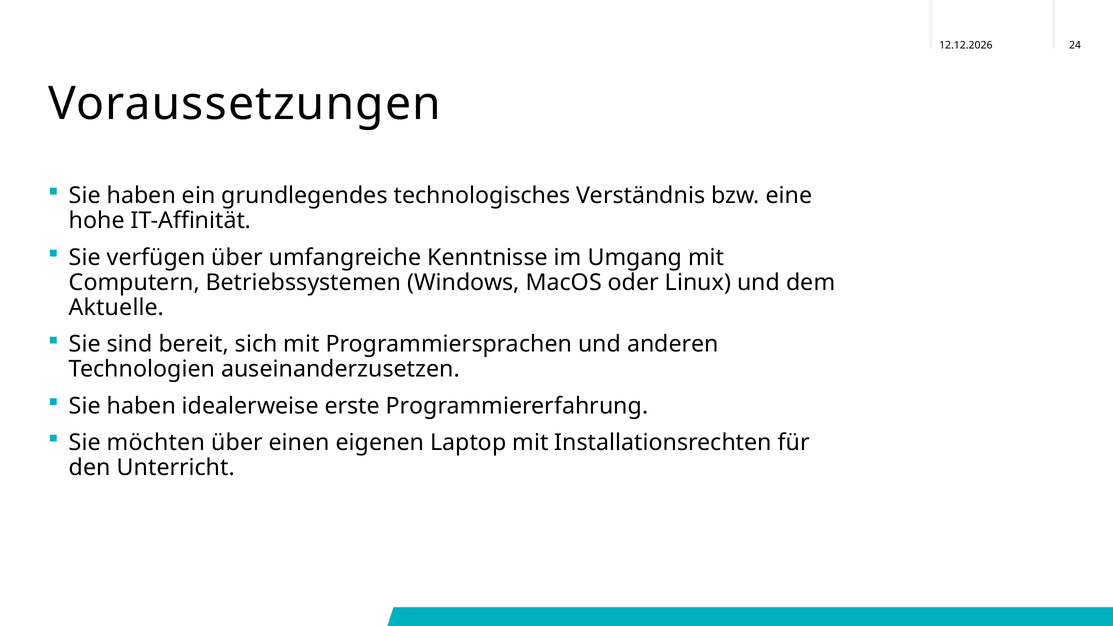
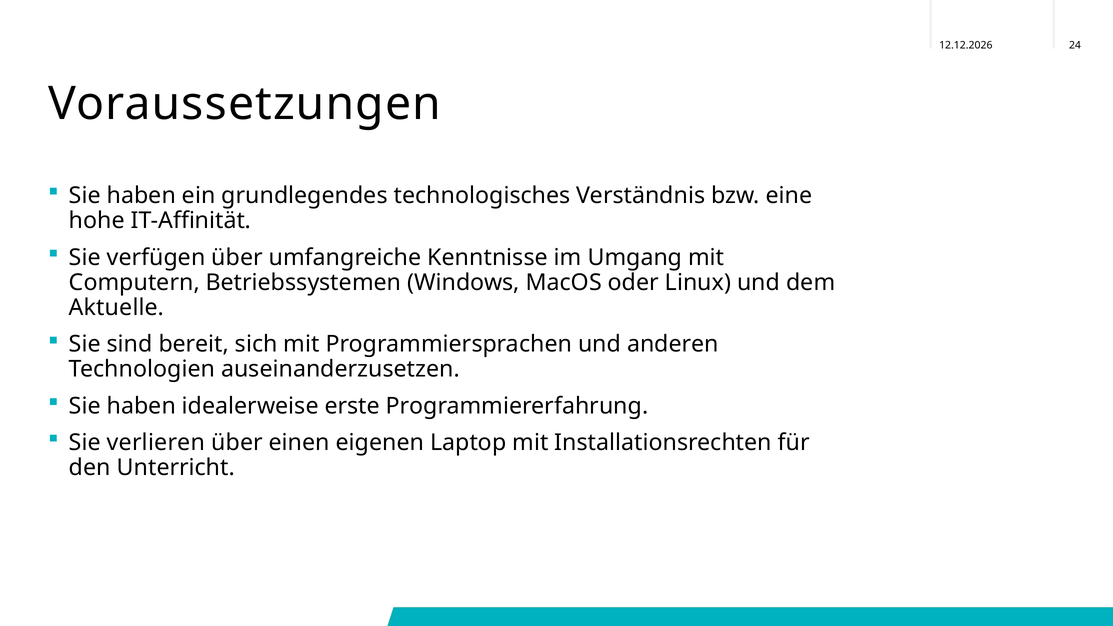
möchten: möchten -> verlieren (156, 443)
